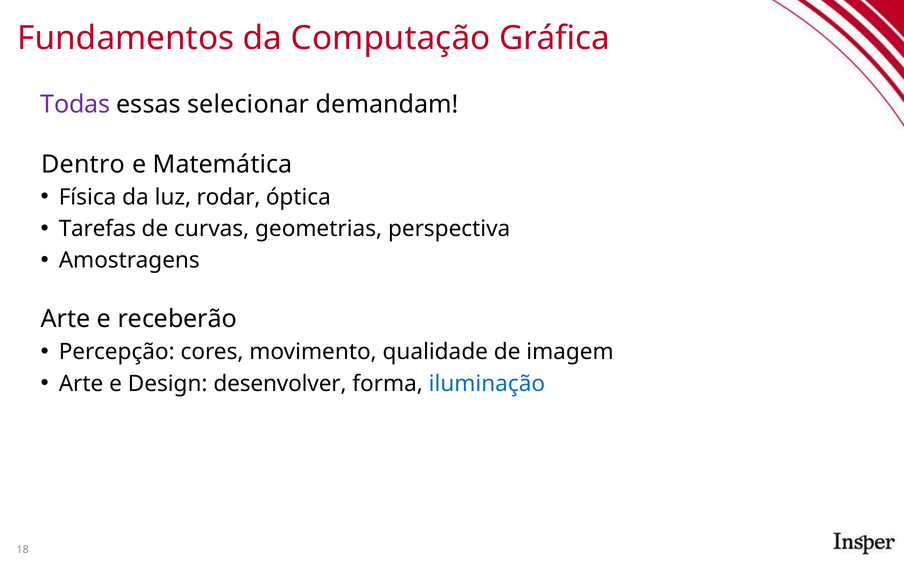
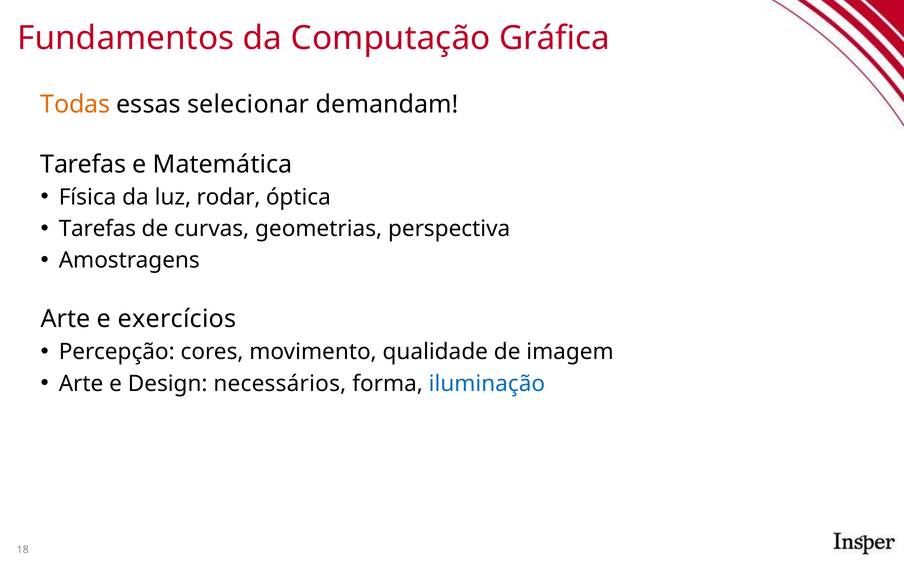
Todas colour: purple -> orange (75, 104)
Dentro: Dentro -> Tarefas (83, 164)
receberão: receberão -> exercícios (177, 319)
desenvolver: desenvolver -> necessários (280, 384)
